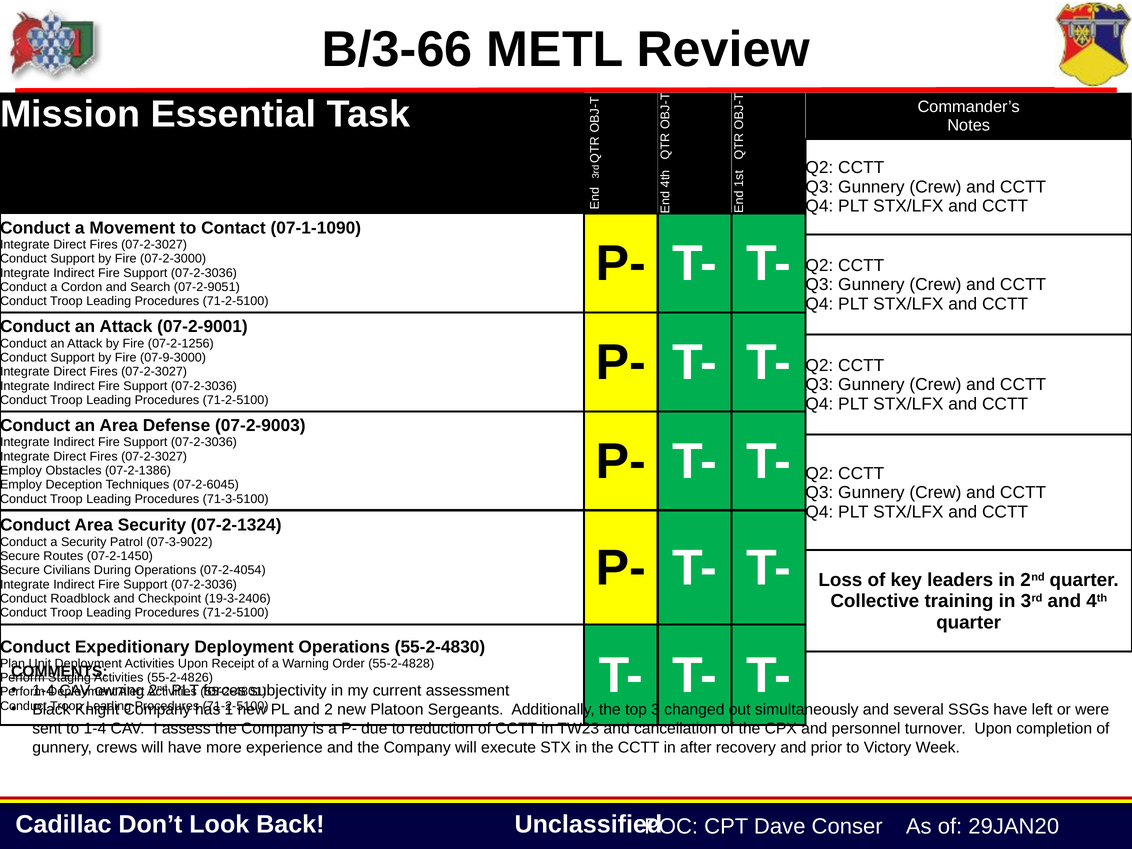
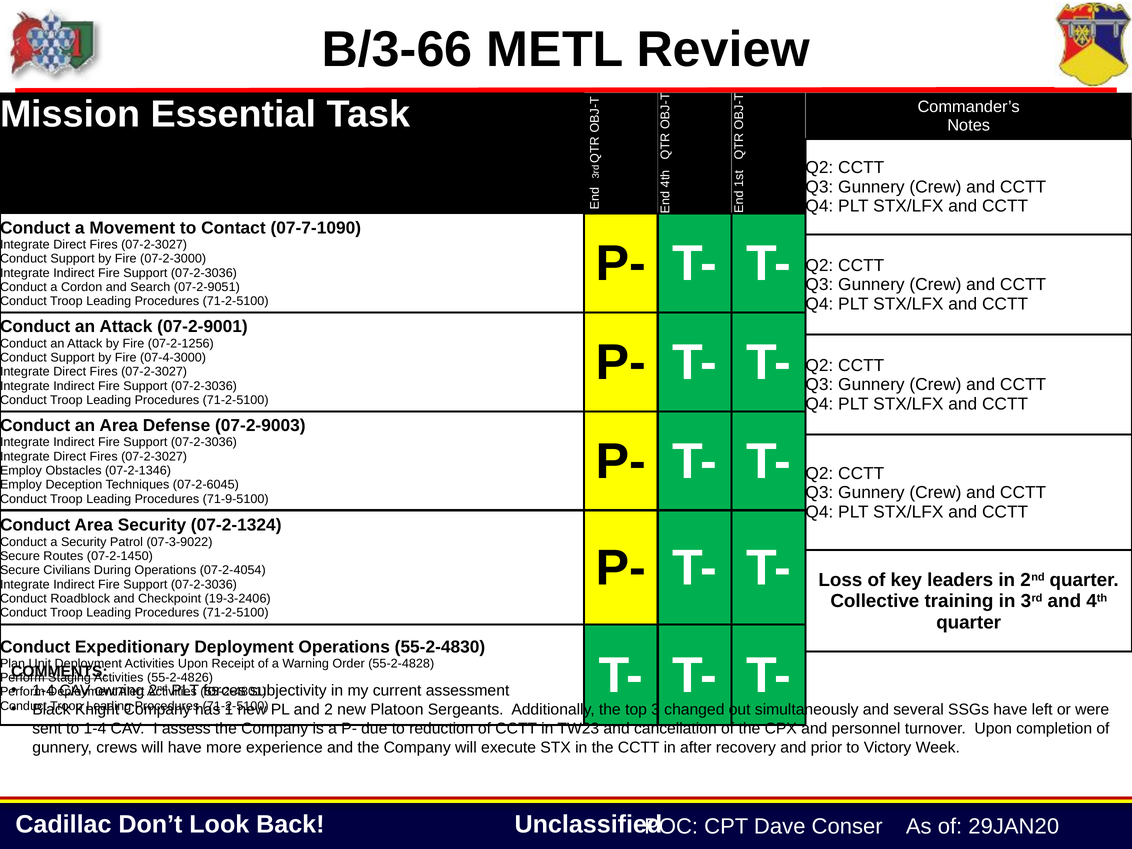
07-1-1090: 07-1-1090 -> 07-7-1090 (316, 228)
07-9-3000: 07-9-3000 -> 07-4-3000 (173, 358)
07-2-1386: 07-2-1386 -> 07-2-1346 (138, 471)
71-3-5100: 71-3-5100 -> 71-9-5100 (236, 499)
